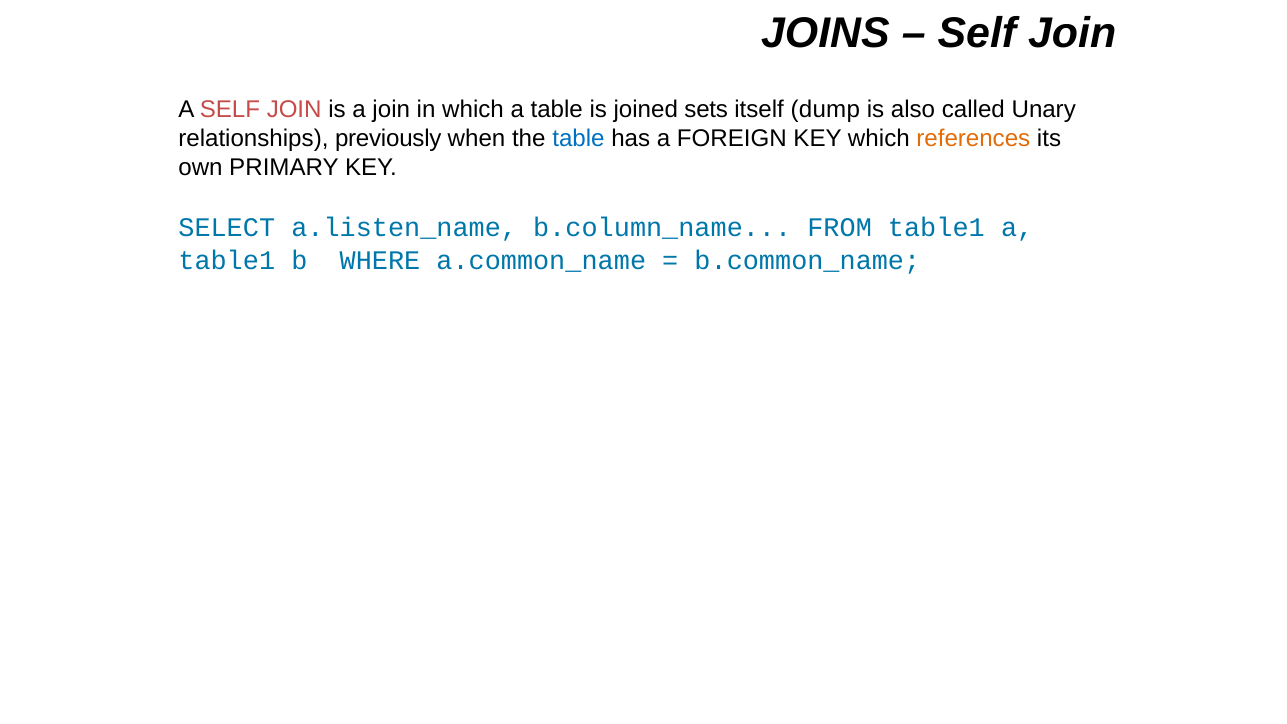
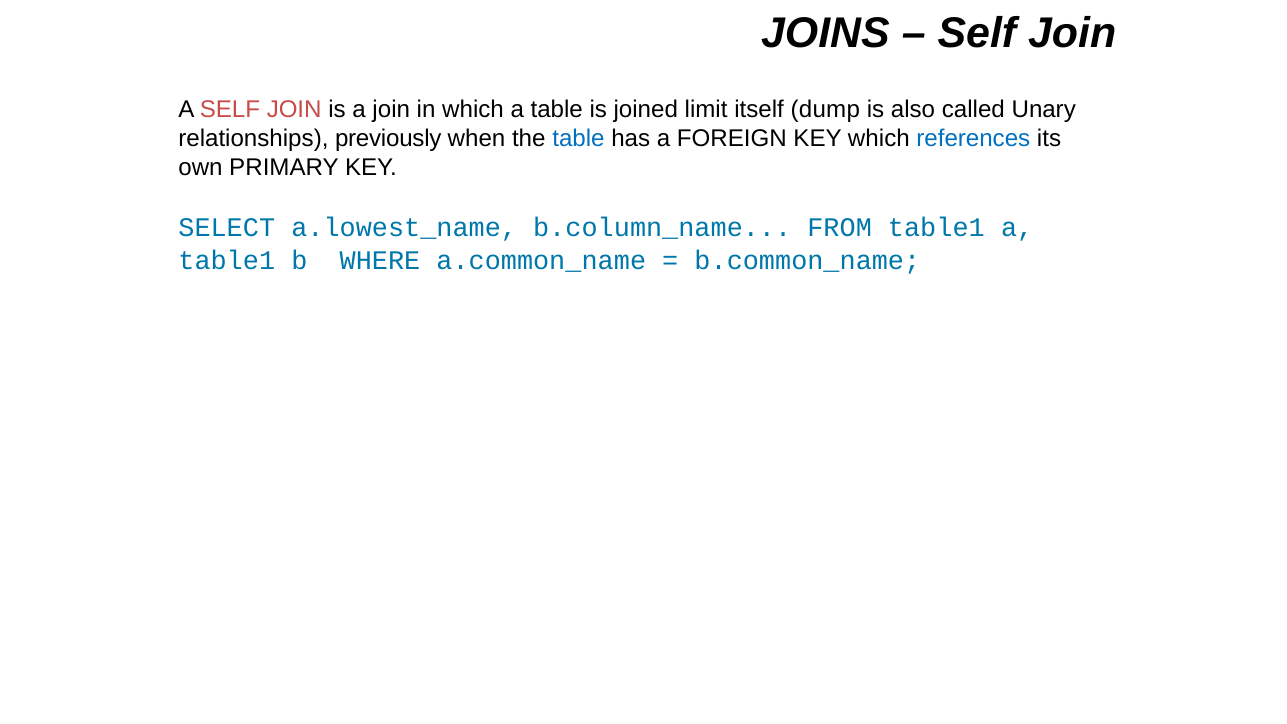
sets: sets -> limit (706, 109)
references colour: orange -> blue (973, 138)
a.listen_name: a.listen_name -> a.lowest_name (404, 228)
